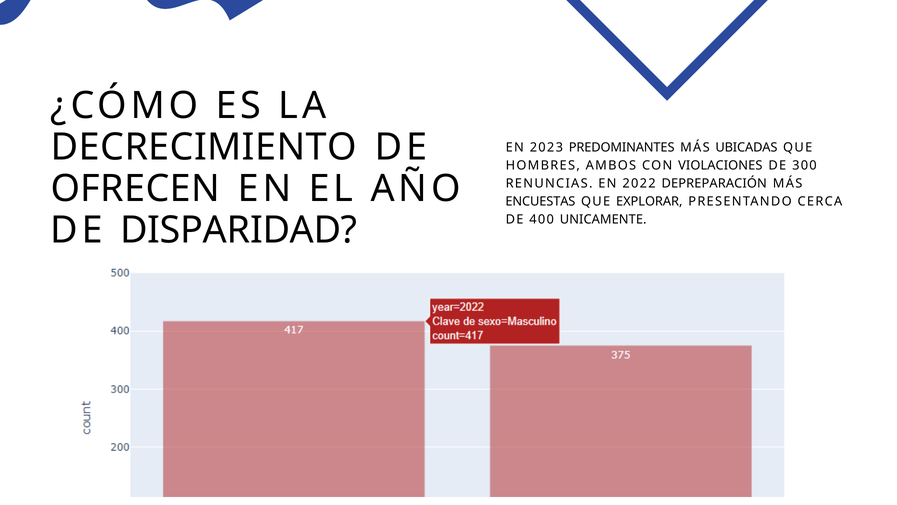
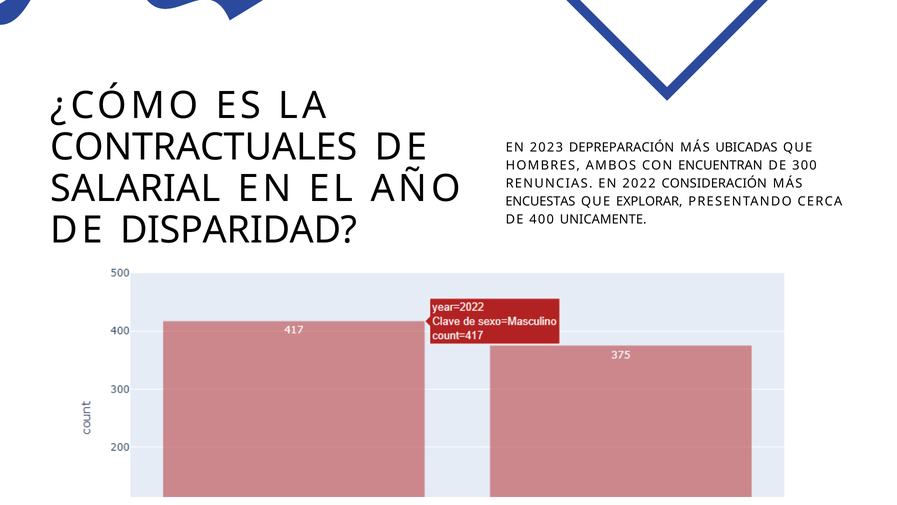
DECRECIMIENTO: DECRECIMIENTO -> CONTRACTUALES (204, 147)
PREDOMINANTES: PREDOMINANTES -> DEPREPARACIÓN (622, 147)
VIOLACIONES: VIOLACIONES -> ENCUENTRAN (720, 165)
OFRECEN: OFRECEN -> SALARIAL (135, 189)
DEPREPARACIÓN: DEPREPARACIÓN -> CONSIDERACIÓN (714, 183)
